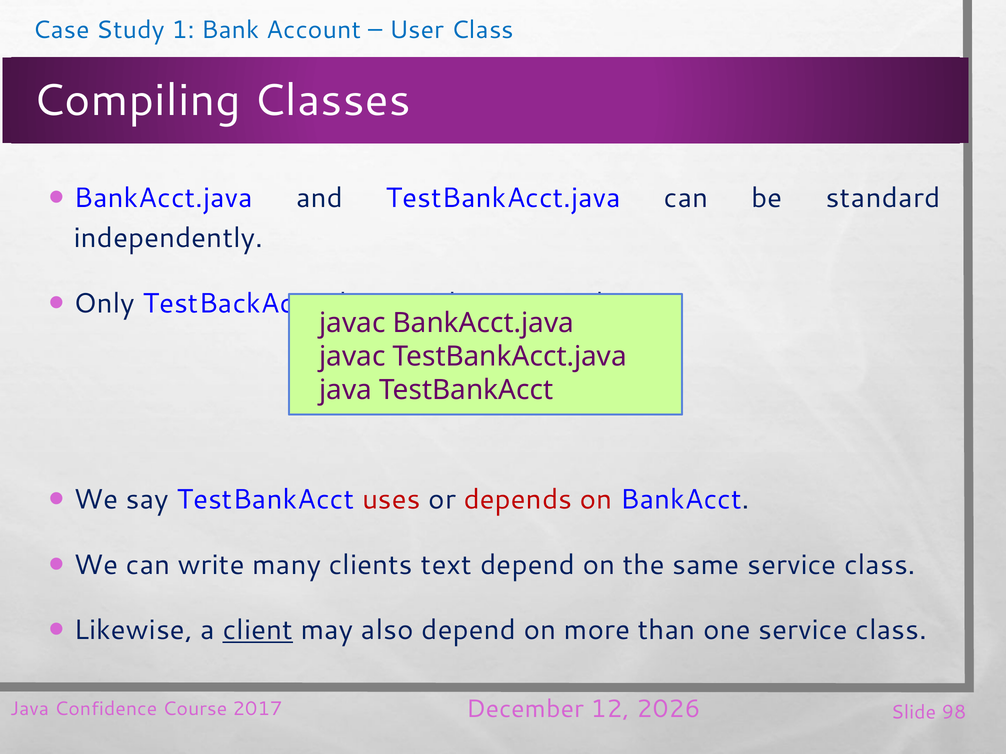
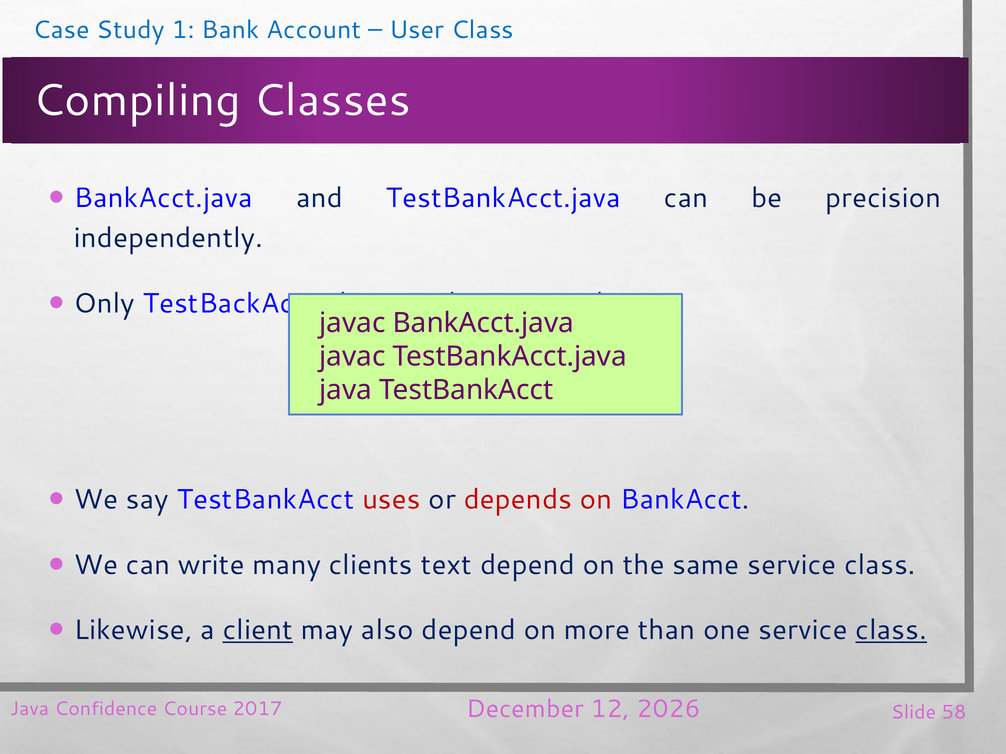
standard: standard -> precision (883, 198)
class underline: none -> present (891, 631)
98: 98 -> 58 (954, 713)
